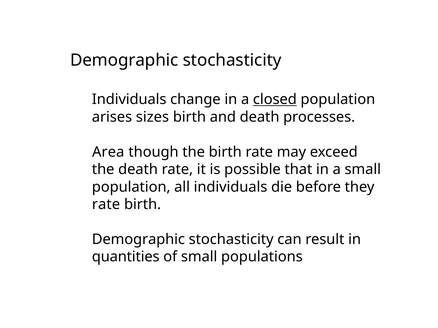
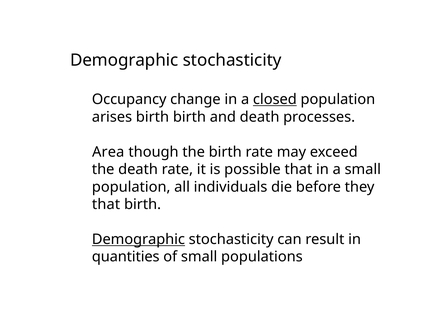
Individuals: Individuals -> Occupancy (129, 100)
arises sizes: sizes -> birth (152, 117)
rate: rate -> that (106, 205)
Demographic underline: none -> present (138, 240)
